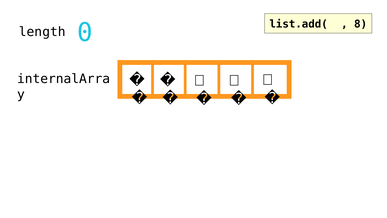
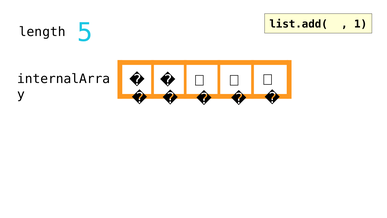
0: 0 -> 5 (85, 33)
8: 8 -> 1 (361, 24)
